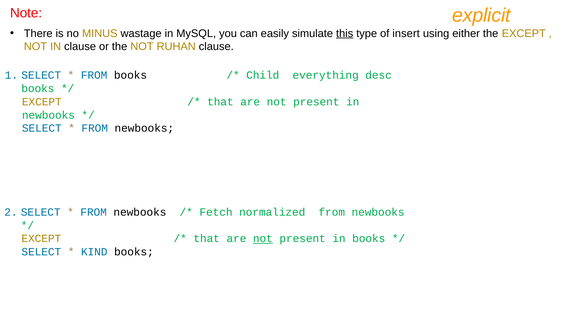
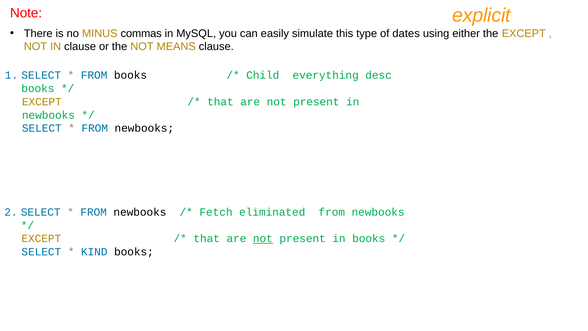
wastage: wastage -> commas (141, 33)
this underline: present -> none (345, 33)
insert: insert -> dates (406, 33)
RUHAN: RUHAN -> MEANS (176, 47)
normalized: normalized -> eliminated (272, 212)
